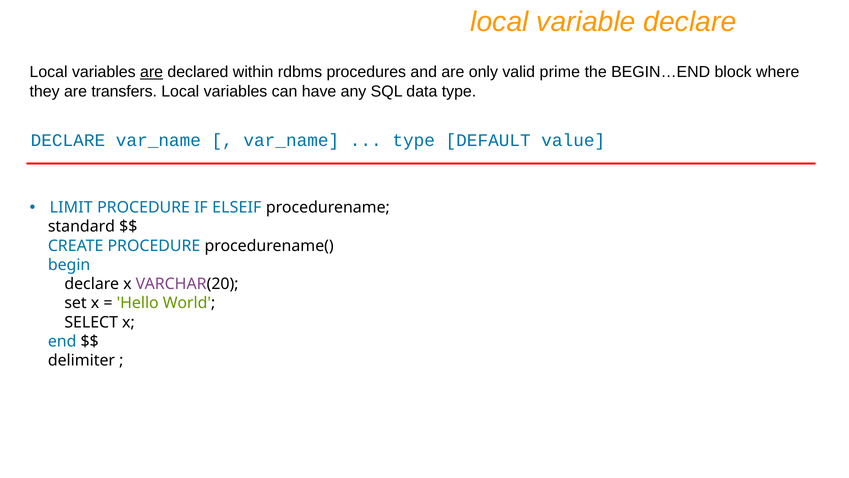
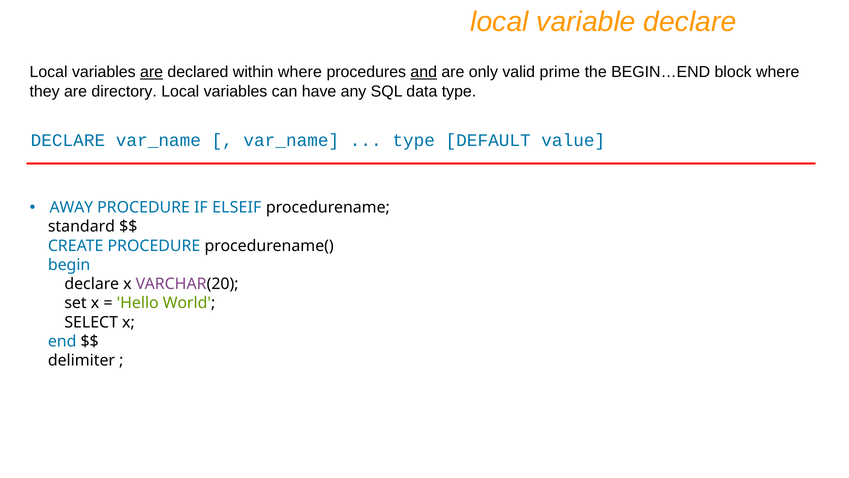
within rdbms: rdbms -> where (300, 72)
and underline: none -> present (424, 72)
transfers: transfers -> directory (124, 91)
LIMIT: LIMIT -> AWAY (71, 207)
